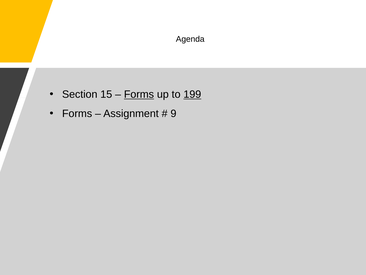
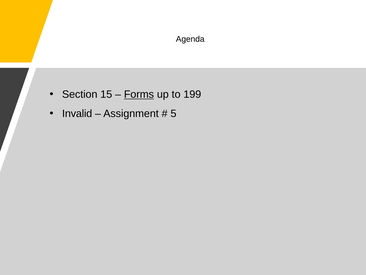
199 underline: present -> none (192, 94)
Forms: Forms -> Invalid (77, 114)
9: 9 -> 5 (173, 114)
